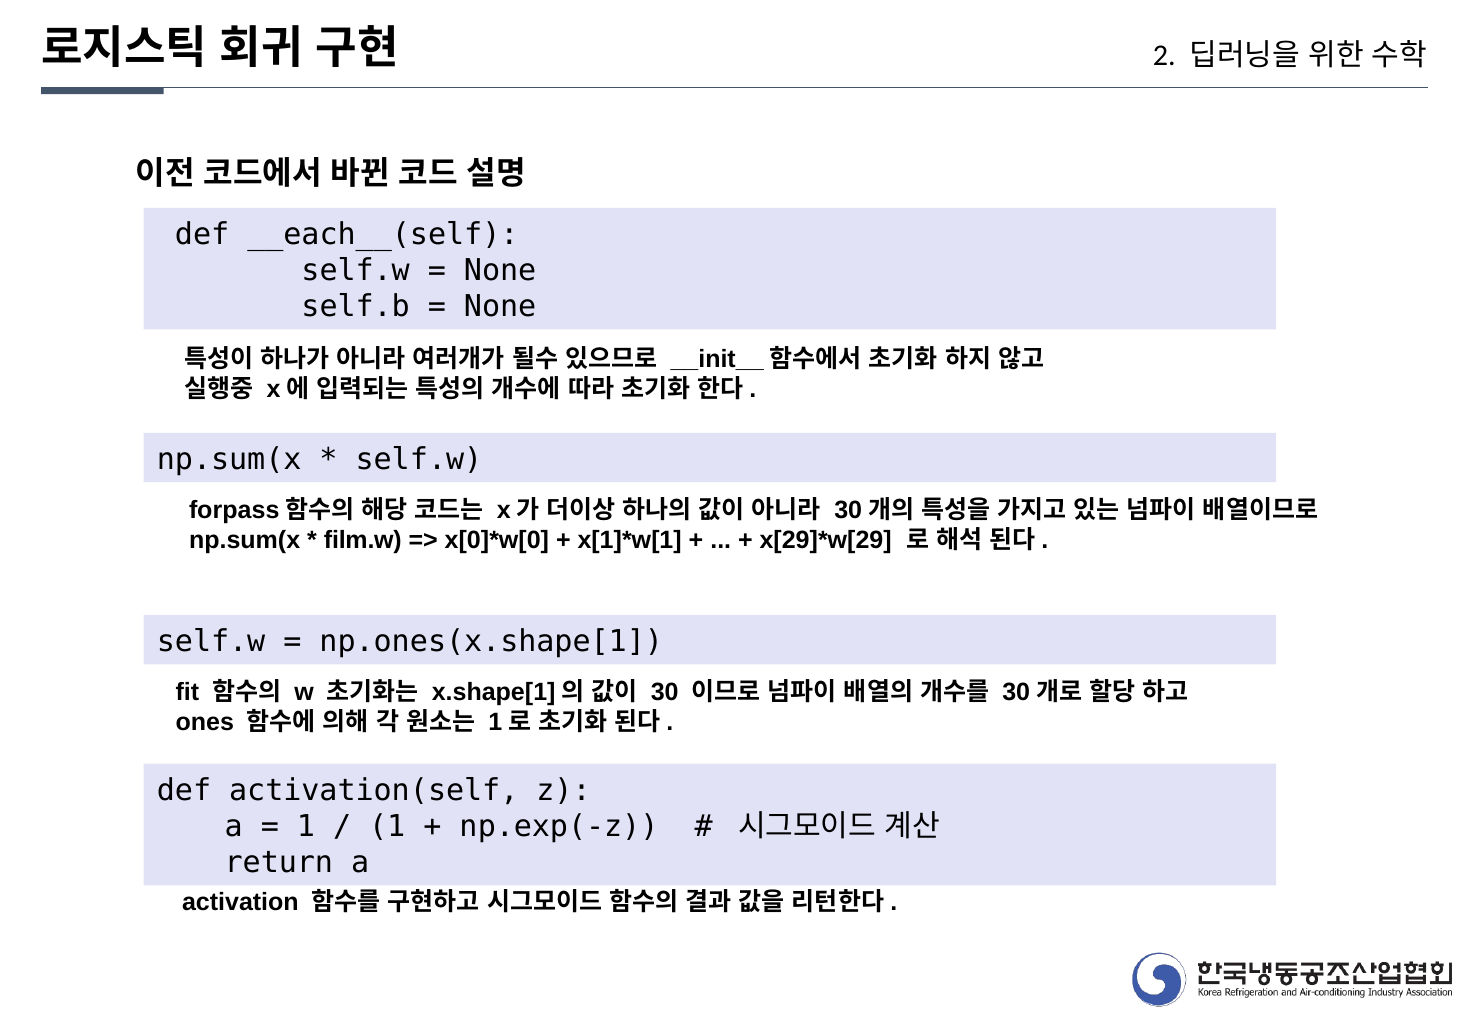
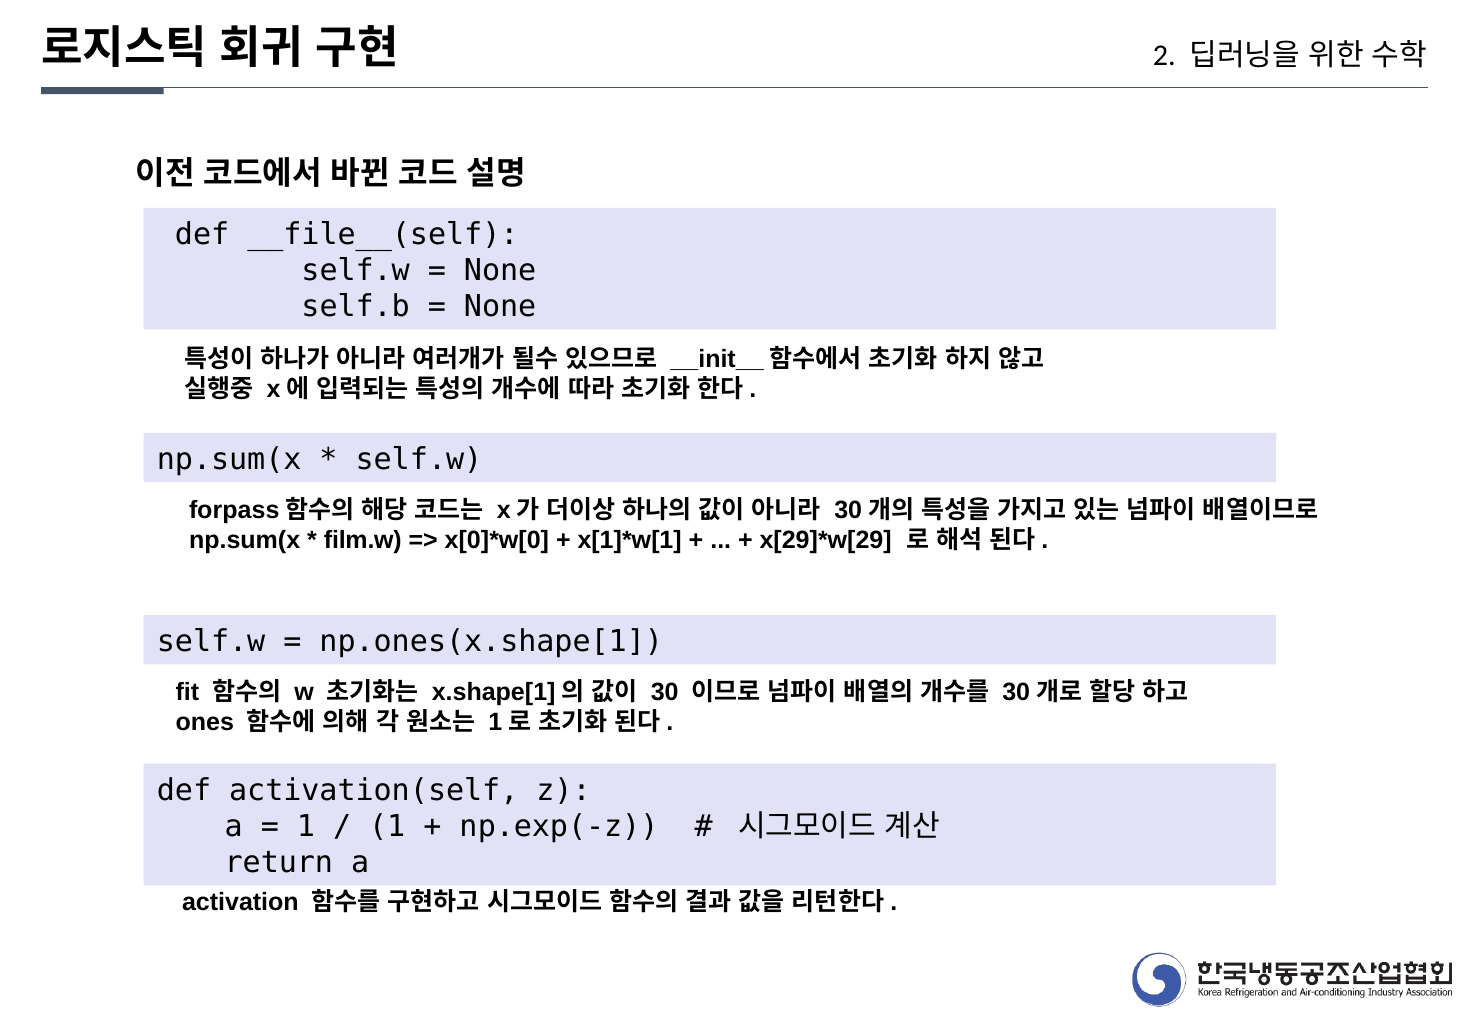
__each__(self: __each__(self -> __file__(self (383, 235)
